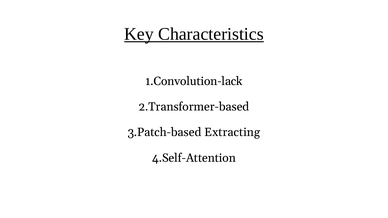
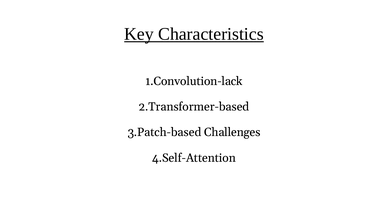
Extracting: Extracting -> Challenges (232, 132)
